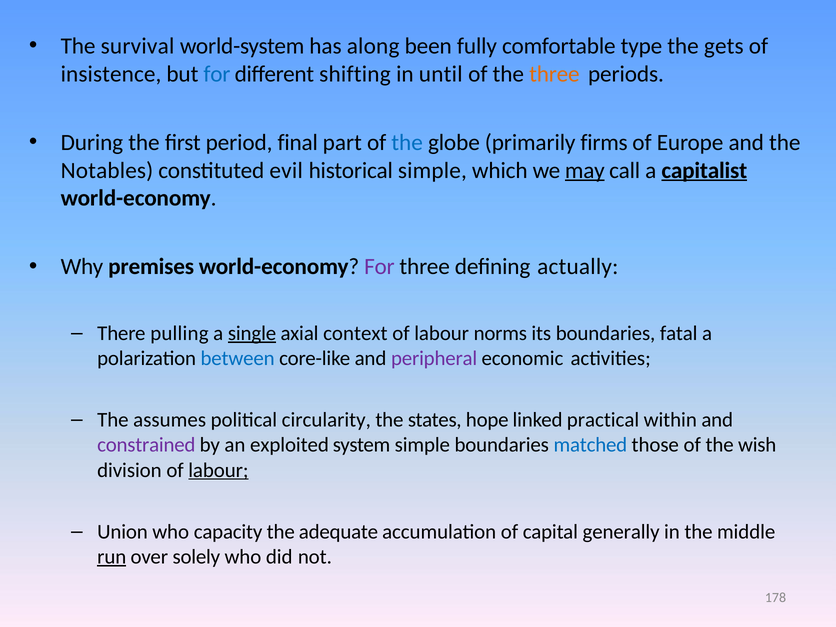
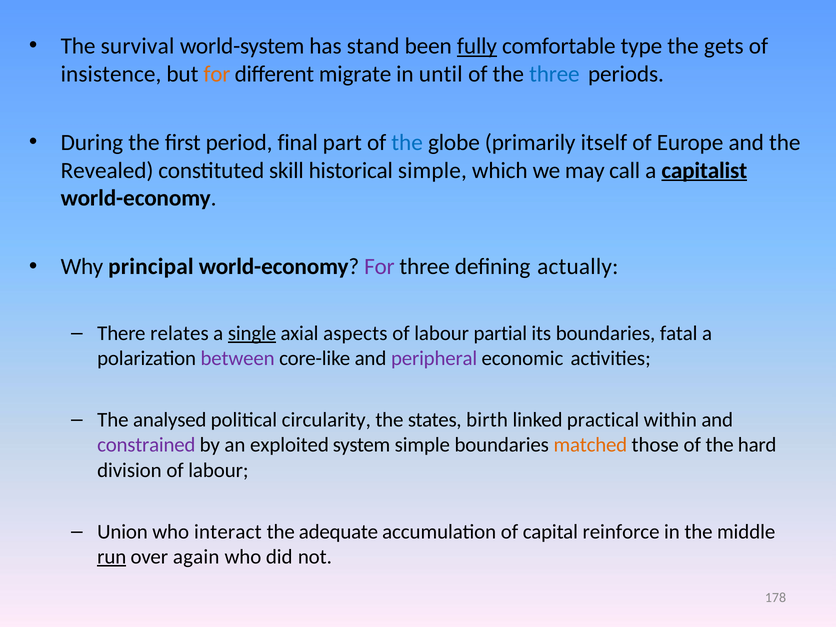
along: along -> stand (373, 46)
fully underline: none -> present (477, 46)
for colour: blue -> orange (217, 74)
shifting: shifting -> migrate (355, 74)
three colour: orange -> blue (554, 74)
firms: firms -> itself (604, 142)
Notables: Notables -> Revealed (107, 170)
evil: evil -> skill (286, 170)
may underline: present -> none (585, 170)
premises: premises -> principal (151, 267)
pulling: pulling -> relates (179, 333)
context: context -> aspects (355, 333)
norms: norms -> partial (500, 333)
between colour: blue -> purple (238, 358)
assumes: assumes -> analysed (170, 420)
hope: hope -> birth (487, 420)
matched colour: blue -> orange (590, 445)
wish: wish -> hard (757, 445)
labour underline: present -> none (218, 470)
capacity: capacity -> interact (228, 532)
generally: generally -> reinforce (621, 532)
solely: solely -> again (196, 557)
